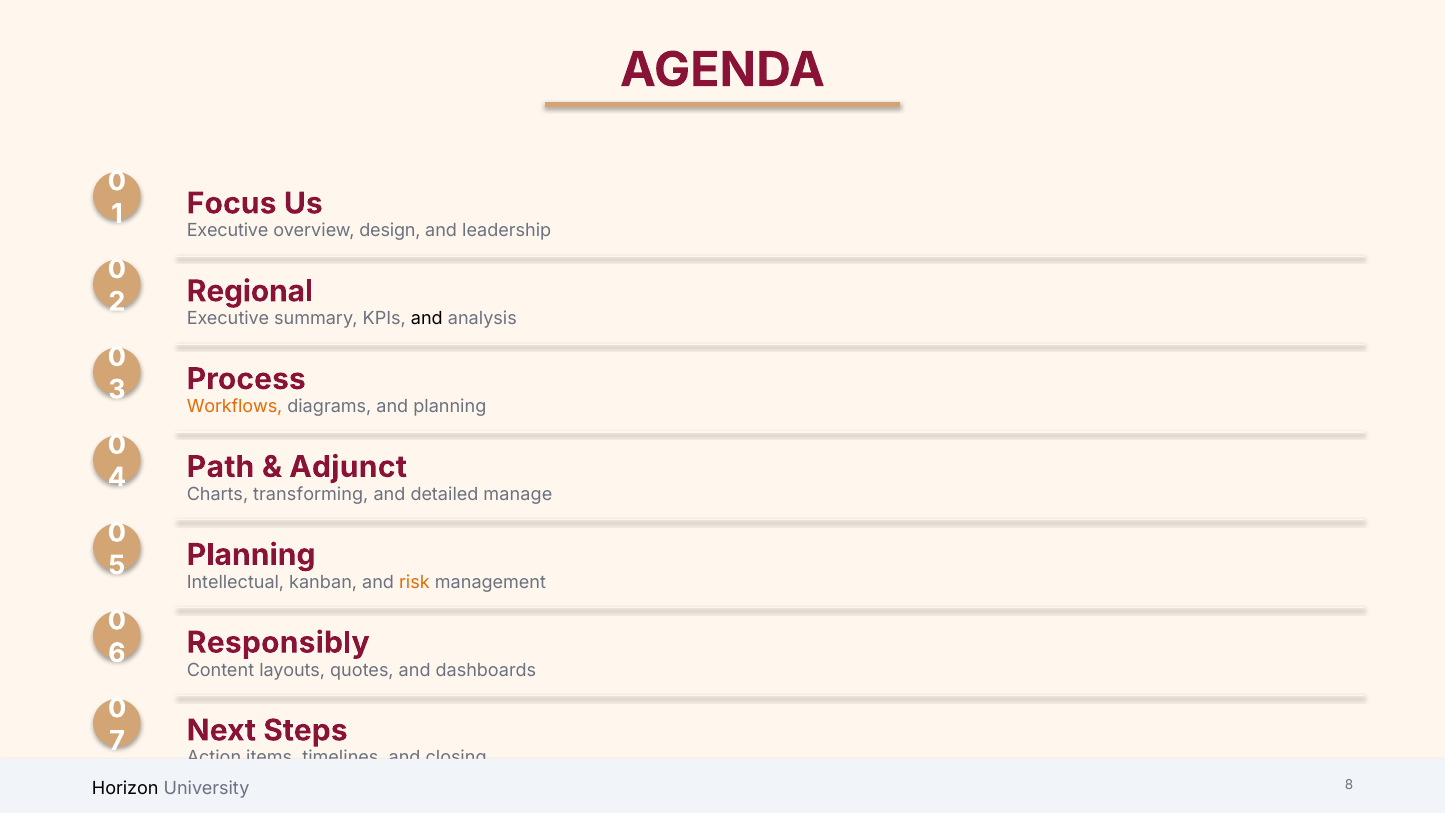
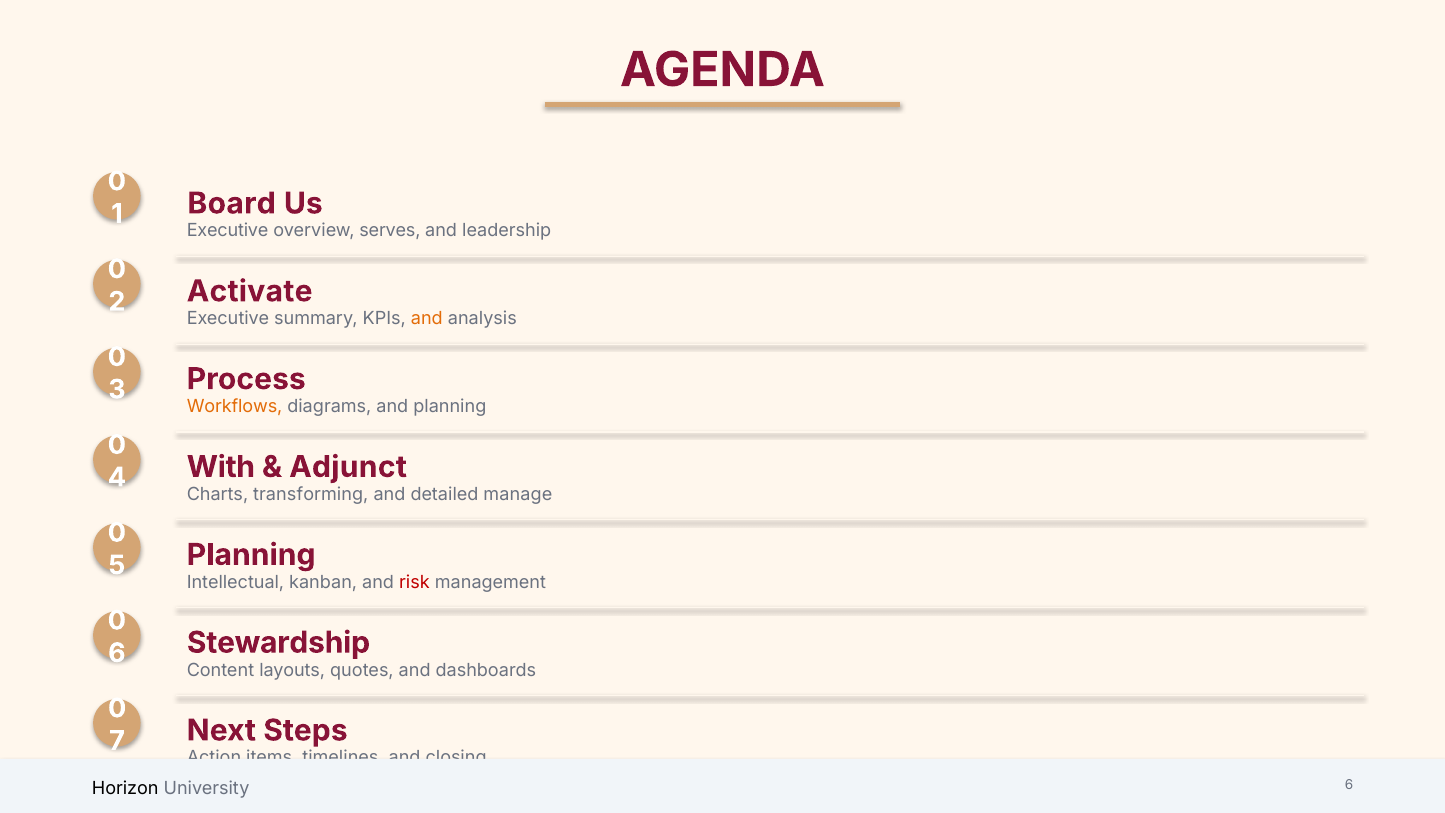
Focus: Focus -> Board (232, 203)
design: design -> serves (390, 231)
Regional: Regional -> Activate (250, 291)
and colour: black -> orange (427, 319)
Path: Path -> With (221, 467)
risk colour: orange -> red (414, 582)
Responsibly: Responsibly -> Stewardship (278, 643)
University 8: 8 -> 6 (1349, 785)
